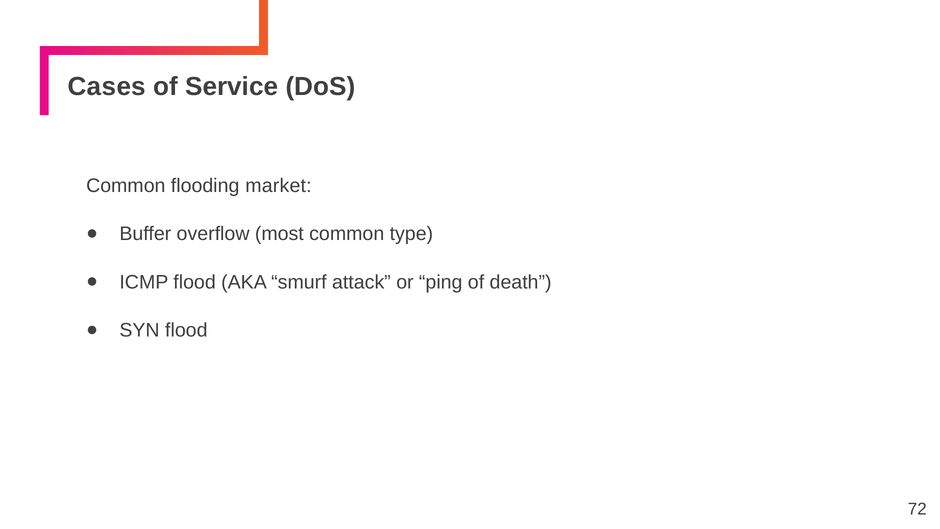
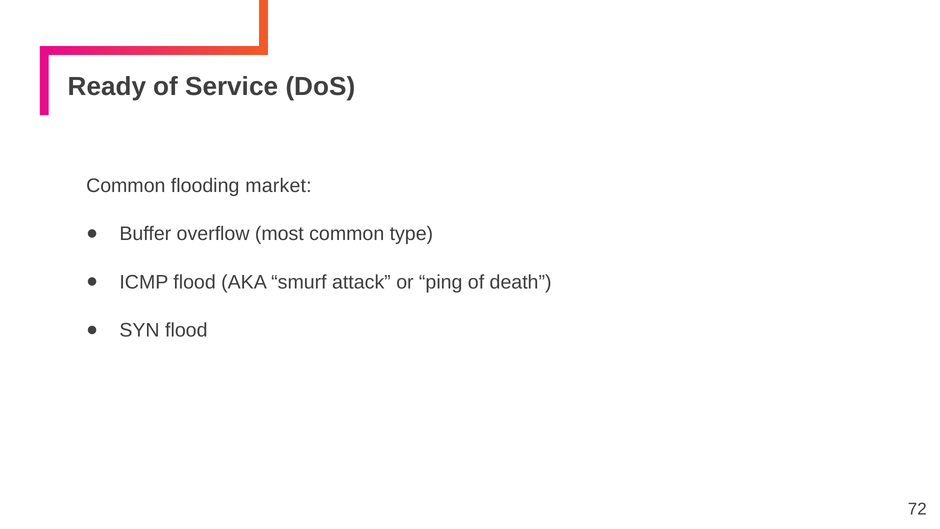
Cases: Cases -> Ready (107, 87)
